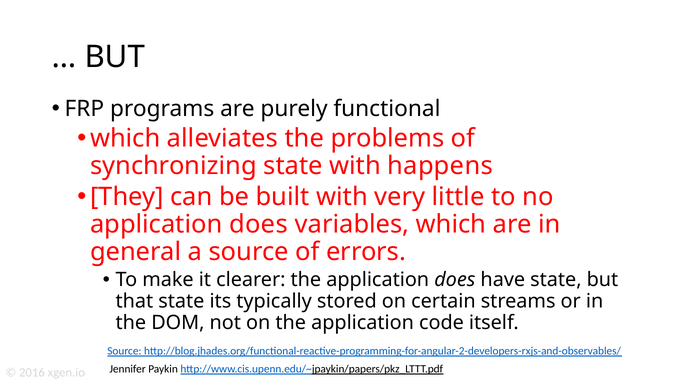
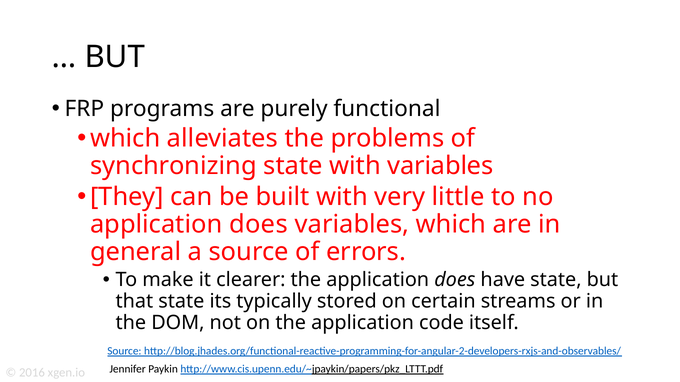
with happens: happens -> variables (440, 166)
